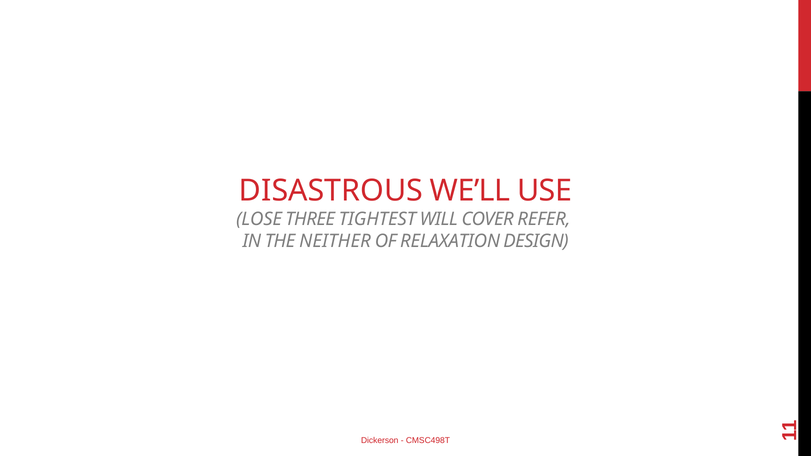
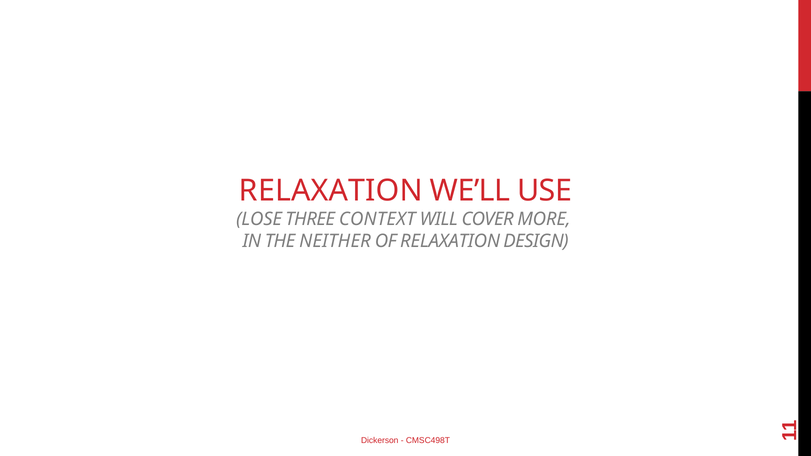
DISASTROUS: DISASTROUS -> RELAXATION (331, 191)
TIGHTEST: TIGHTEST -> CONTEXT (377, 219)
REFER: REFER -> MORE (544, 219)
